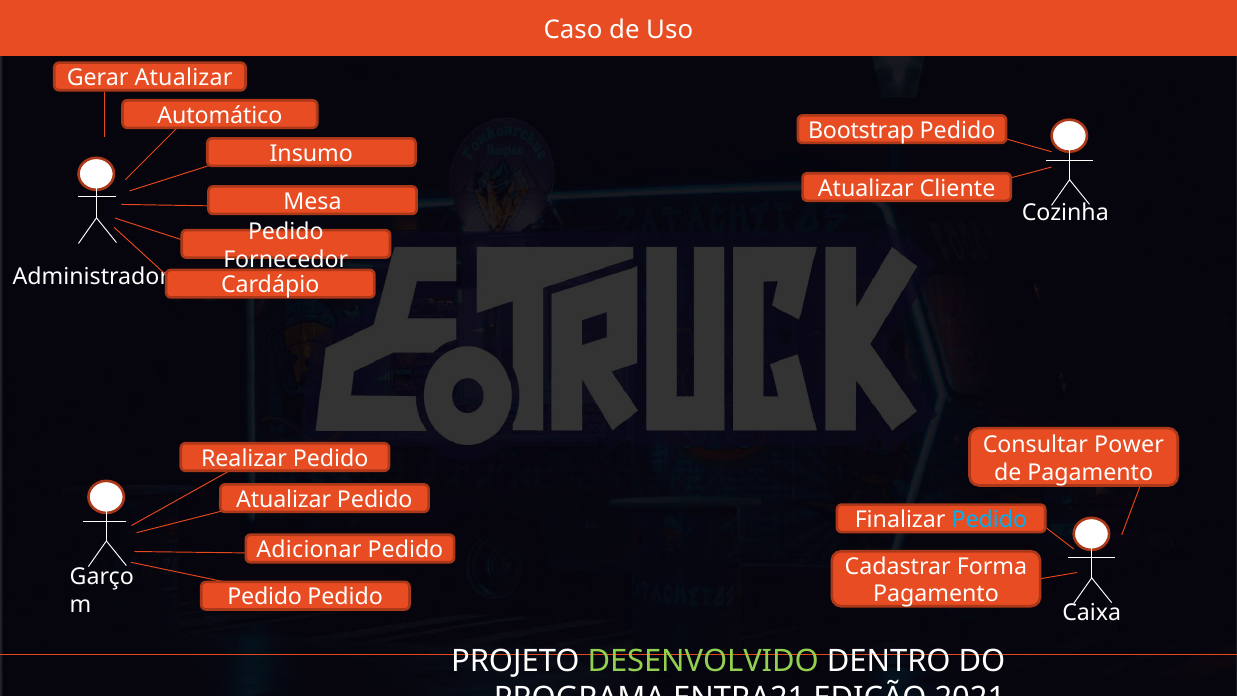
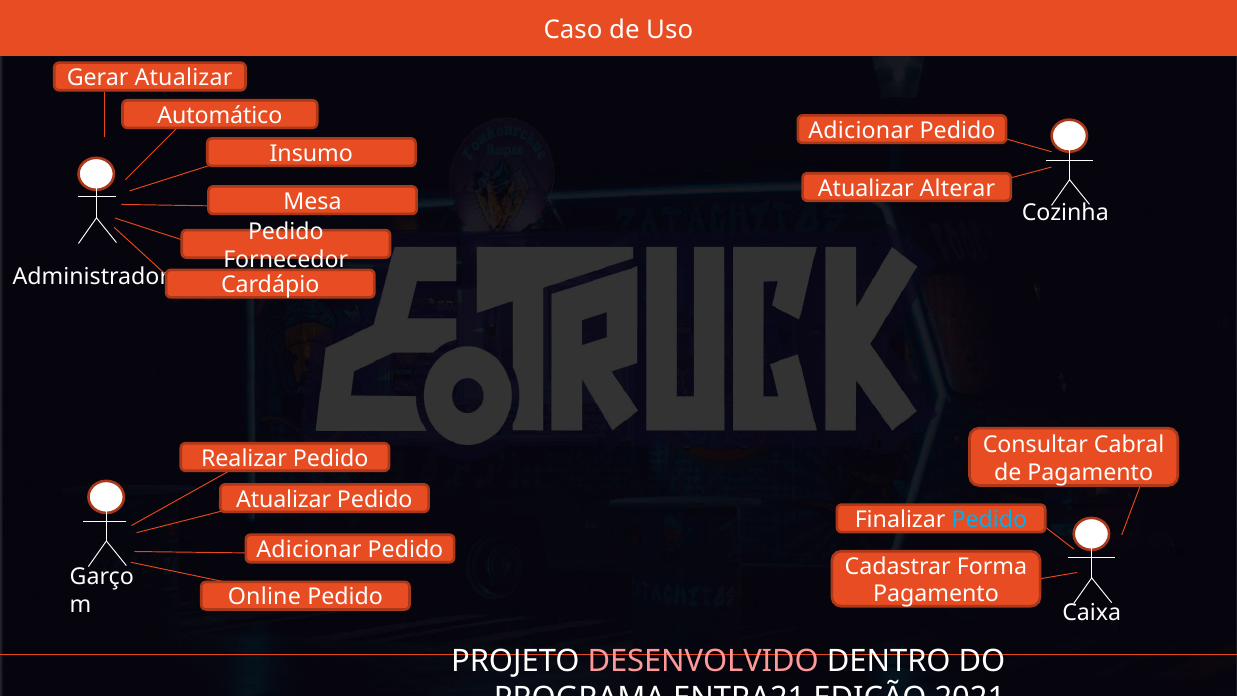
Bootstrap: Bootstrap -> Adicionar (861, 131)
Cliente: Cliente -> Alterar (957, 189)
Power: Power -> Cabral (1129, 444)
Pedido: Pedido -> Online (264, 597)
DESENVOLVIDO colour: light green -> pink (703, 661)
